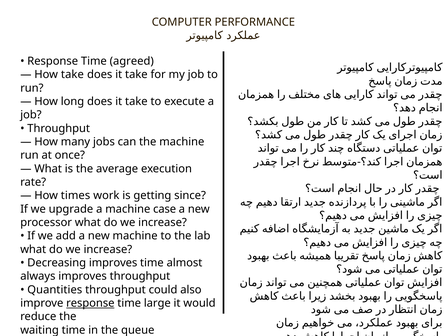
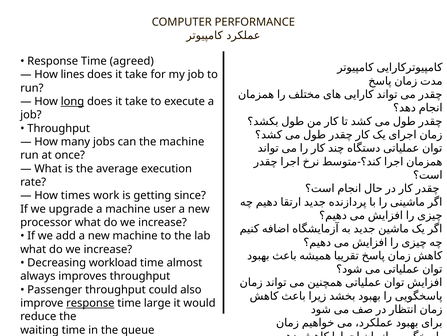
How take: take -> lines (73, 74)
long underline: none -> present (72, 101)
case: case -> user (165, 209)
Decreasing improves: improves -> workload (113, 262)
Quantities: Quantities -> Passenger (55, 289)
